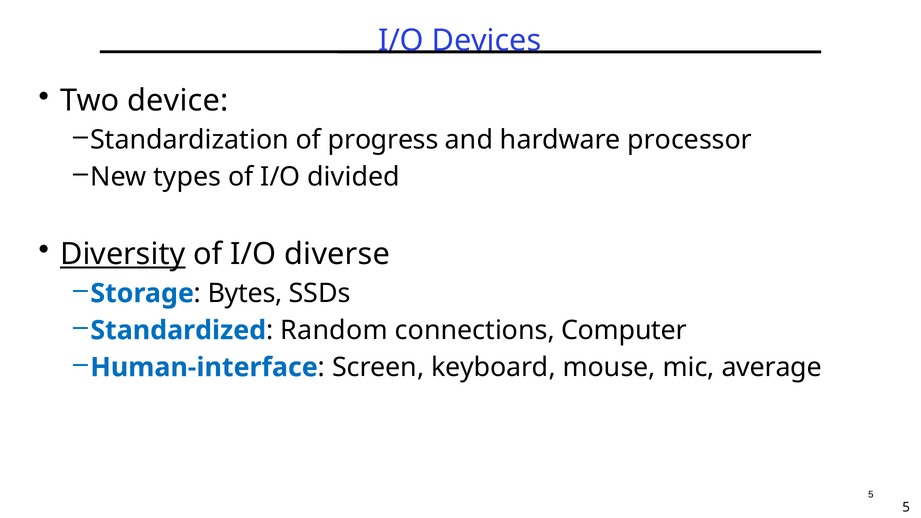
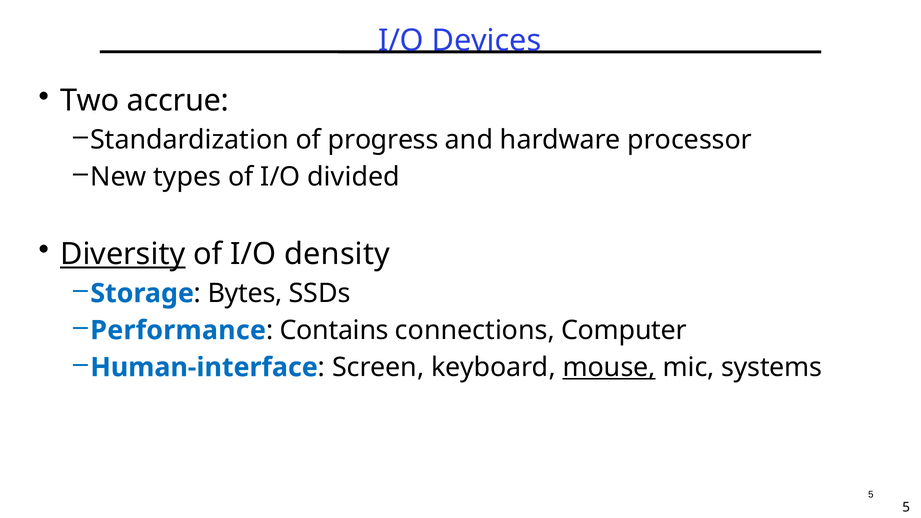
device: device -> accrue (178, 101)
diverse: diverse -> density (337, 254)
Standardized: Standardized -> Performance (178, 330)
Random: Random -> Contains (334, 330)
mouse underline: none -> present (609, 367)
average: average -> systems (772, 367)
